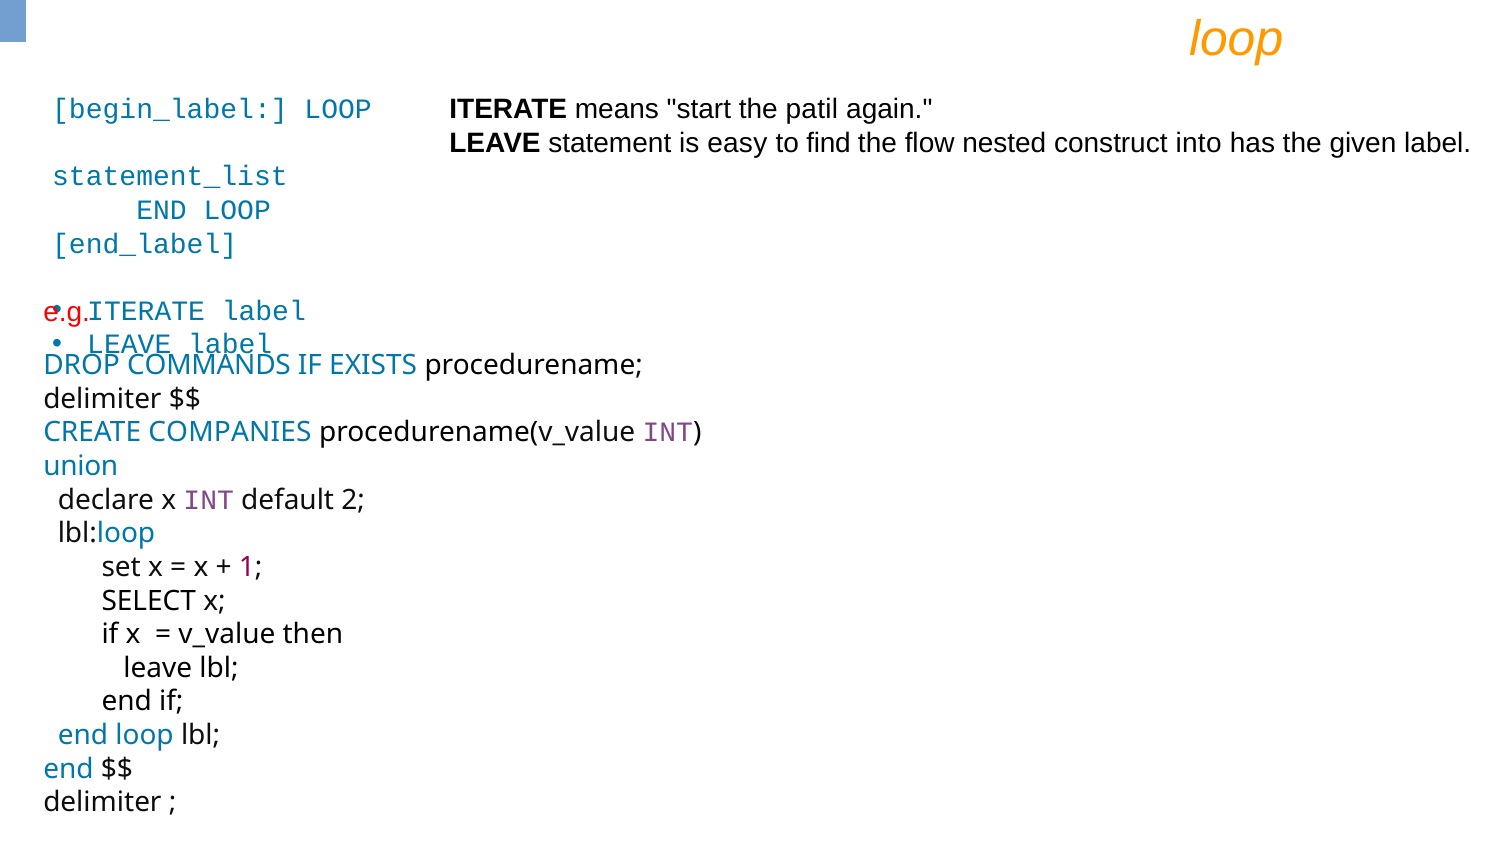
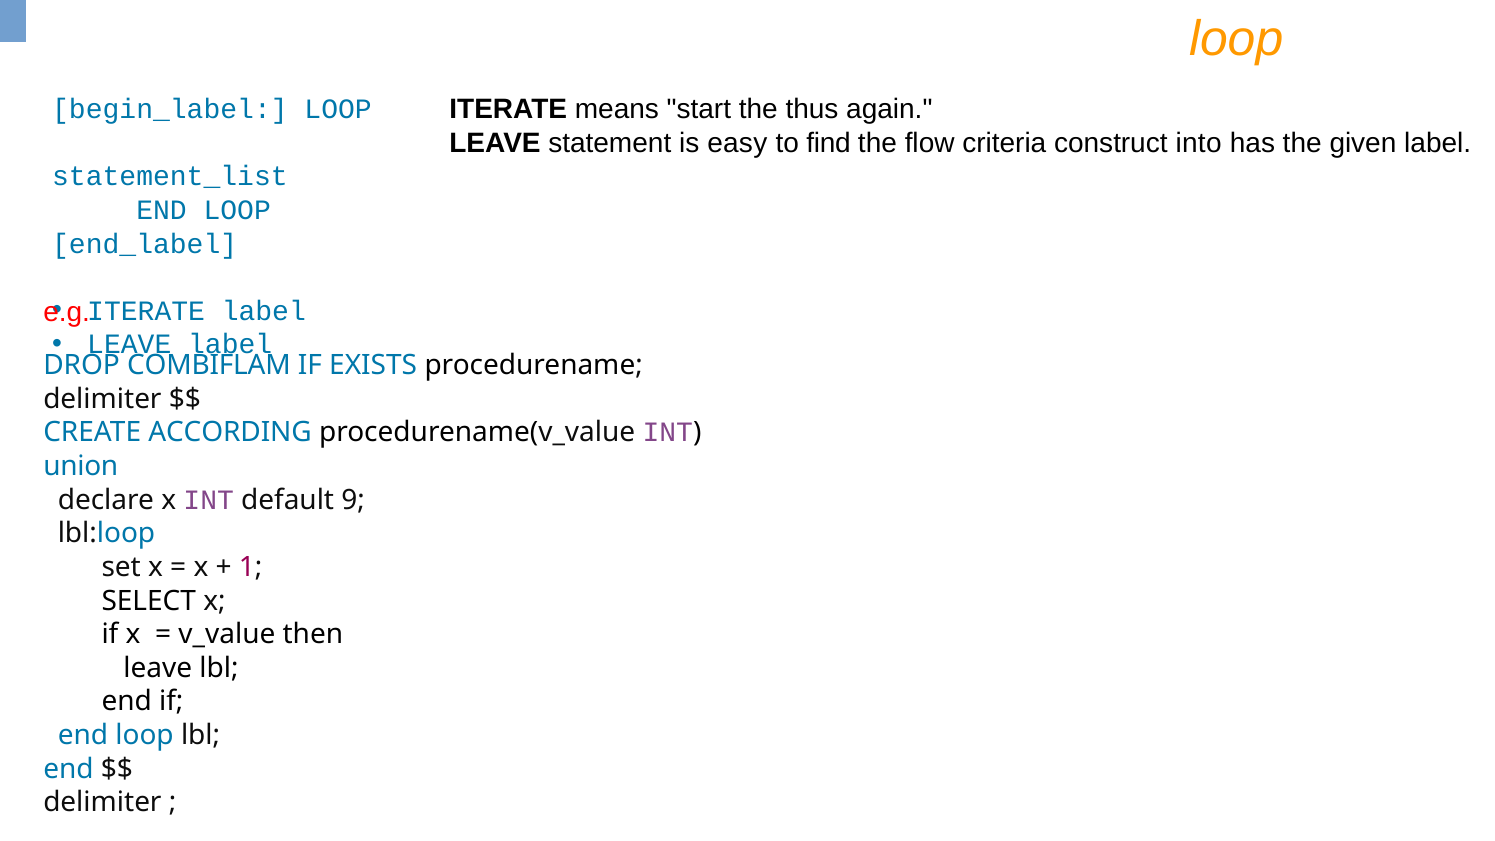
patil: patil -> thus (812, 109)
nested: nested -> criteria (1004, 143)
COMMANDS: COMMANDS -> COMBIFLAM (209, 365)
COMPANIES: COMPANIES -> ACCORDING (230, 433)
2: 2 -> 9 (353, 500)
